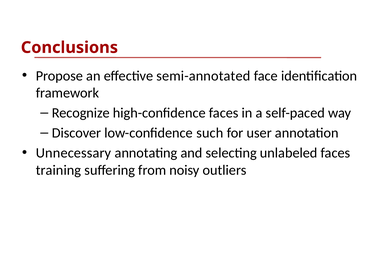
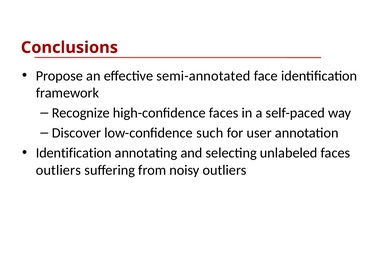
Unnecessary: Unnecessary -> Identification (74, 153)
training: training -> outliers (58, 170)
